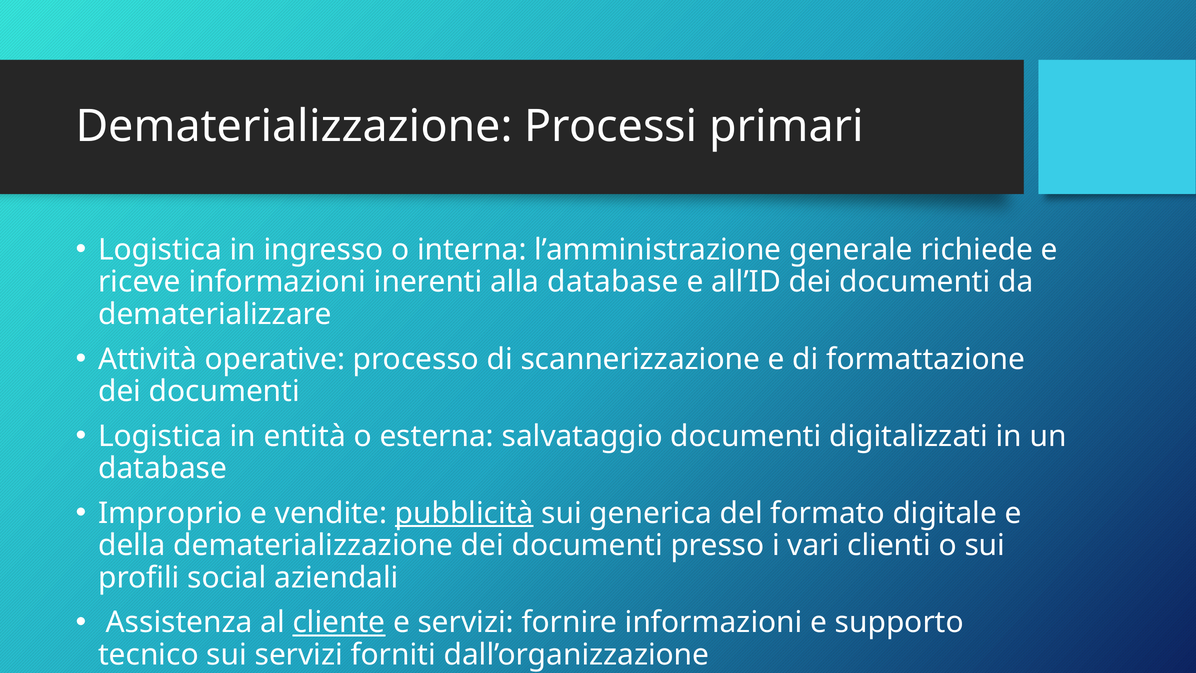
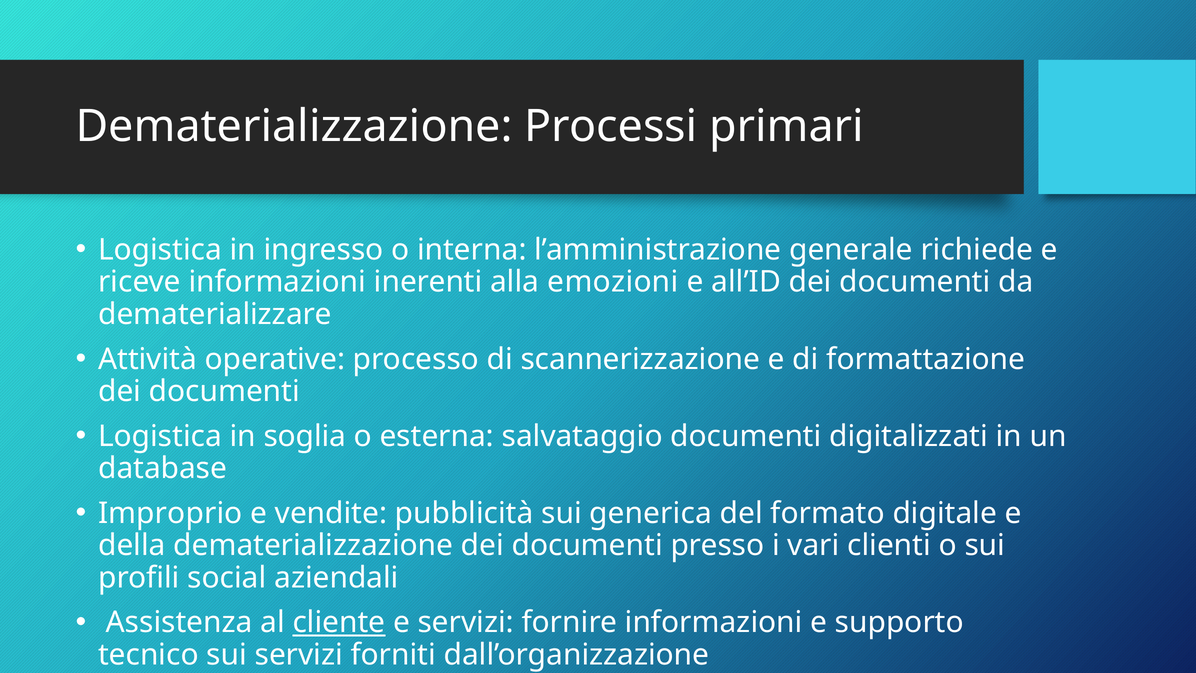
alla database: database -> emozioni (613, 282)
entità: entità -> soglia (305, 436)
pubblicità underline: present -> none (464, 513)
